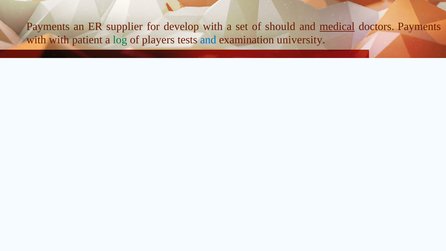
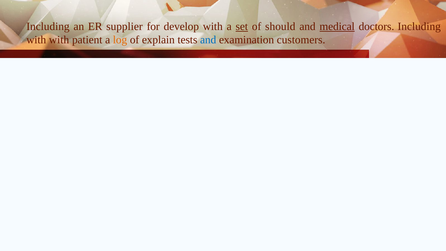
Payments: Payments -> Including (48, 26)
set underline: none -> present (242, 26)
doctors Payments: Payments -> Including (419, 26)
log colour: green -> orange (120, 40)
players: players -> explain (158, 40)
university: university -> customers (301, 40)
